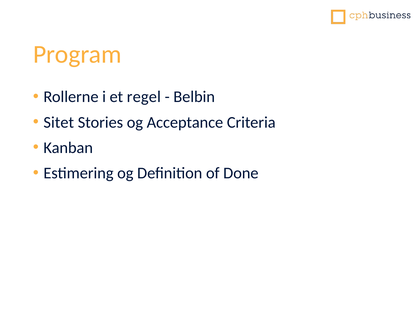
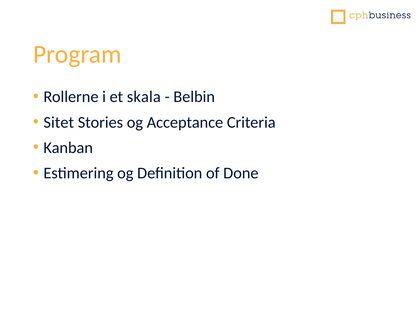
regel: regel -> skala (144, 97)
